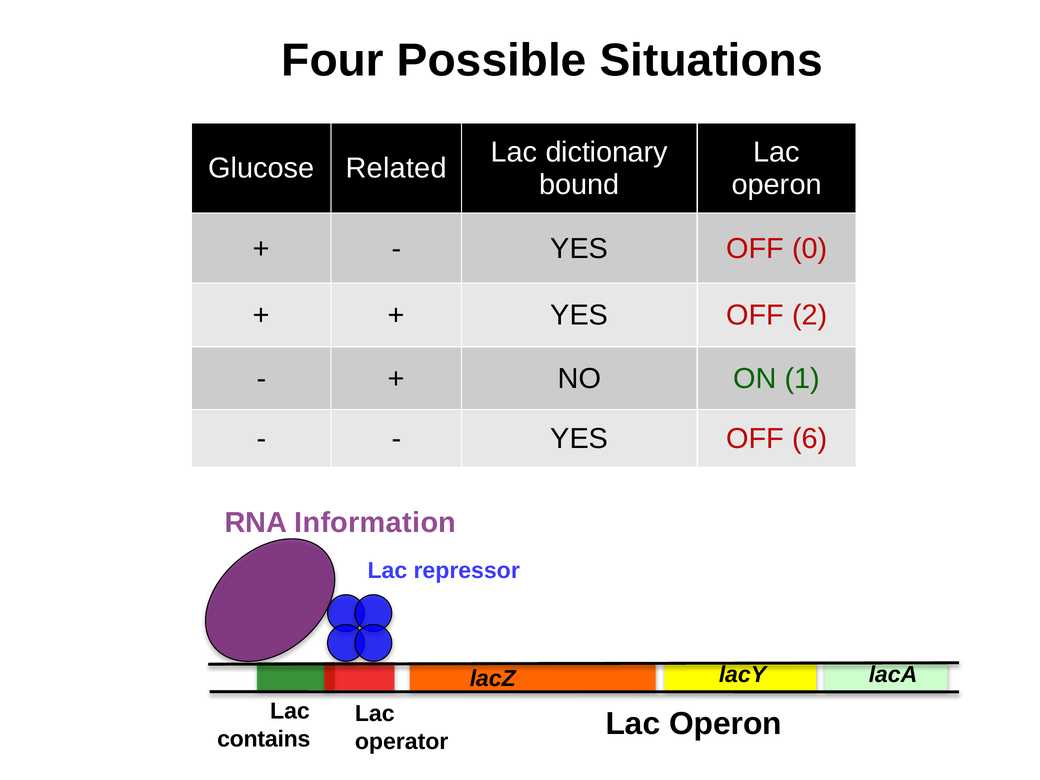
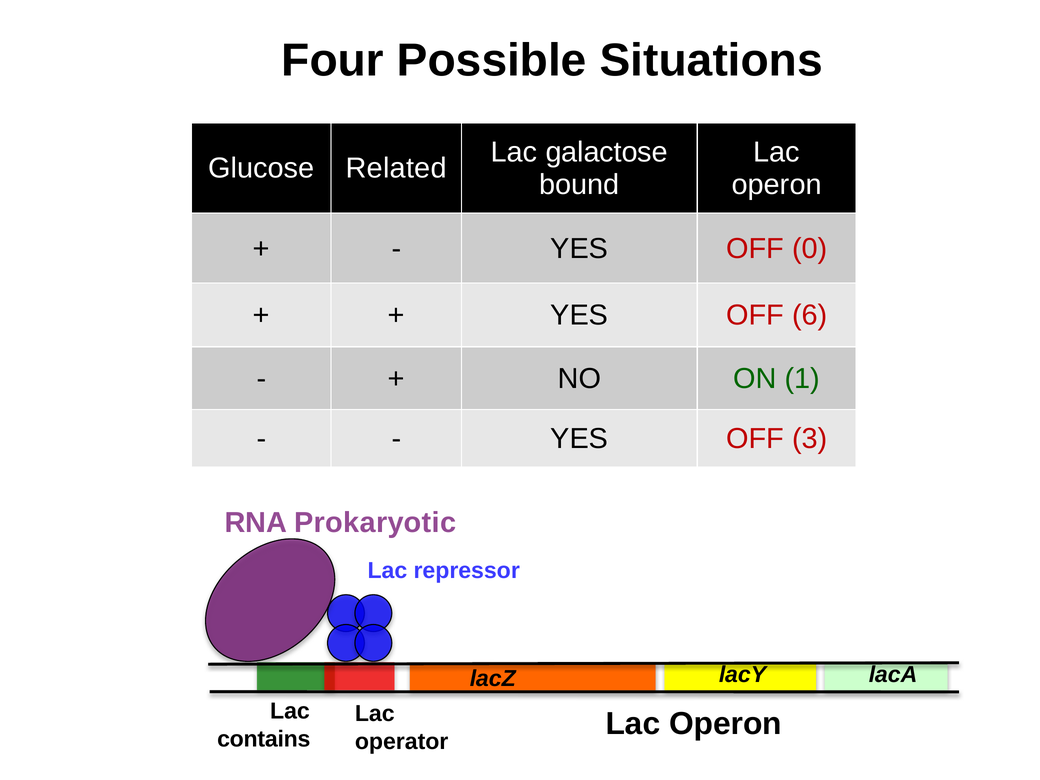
dictionary: dictionary -> galactose (607, 152)
2: 2 -> 6 (810, 315)
6: 6 -> 3 (810, 439)
Information: Information -> Prokaryotic (375, 523)
